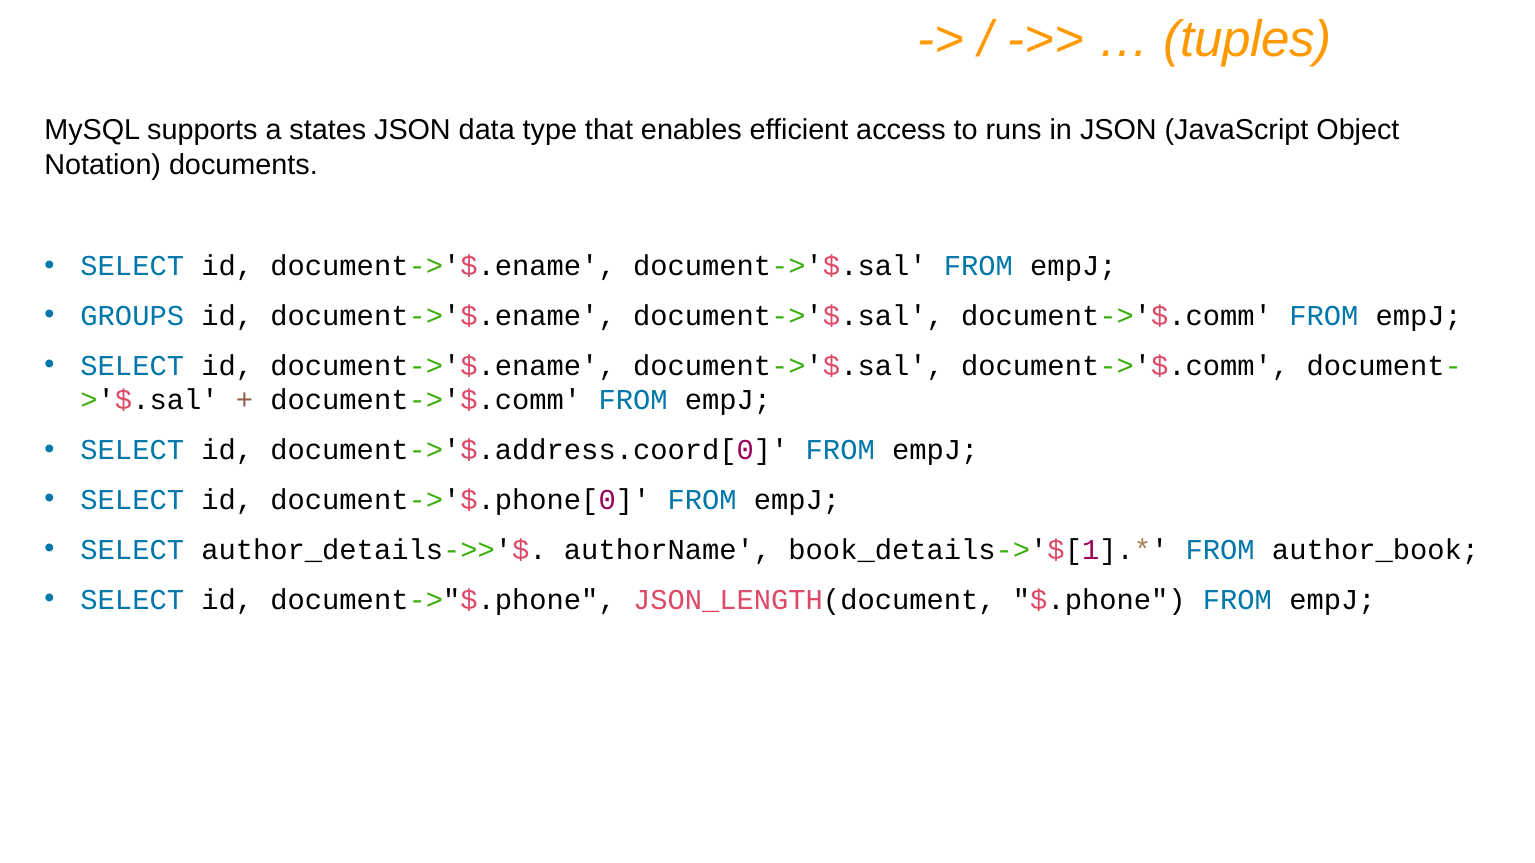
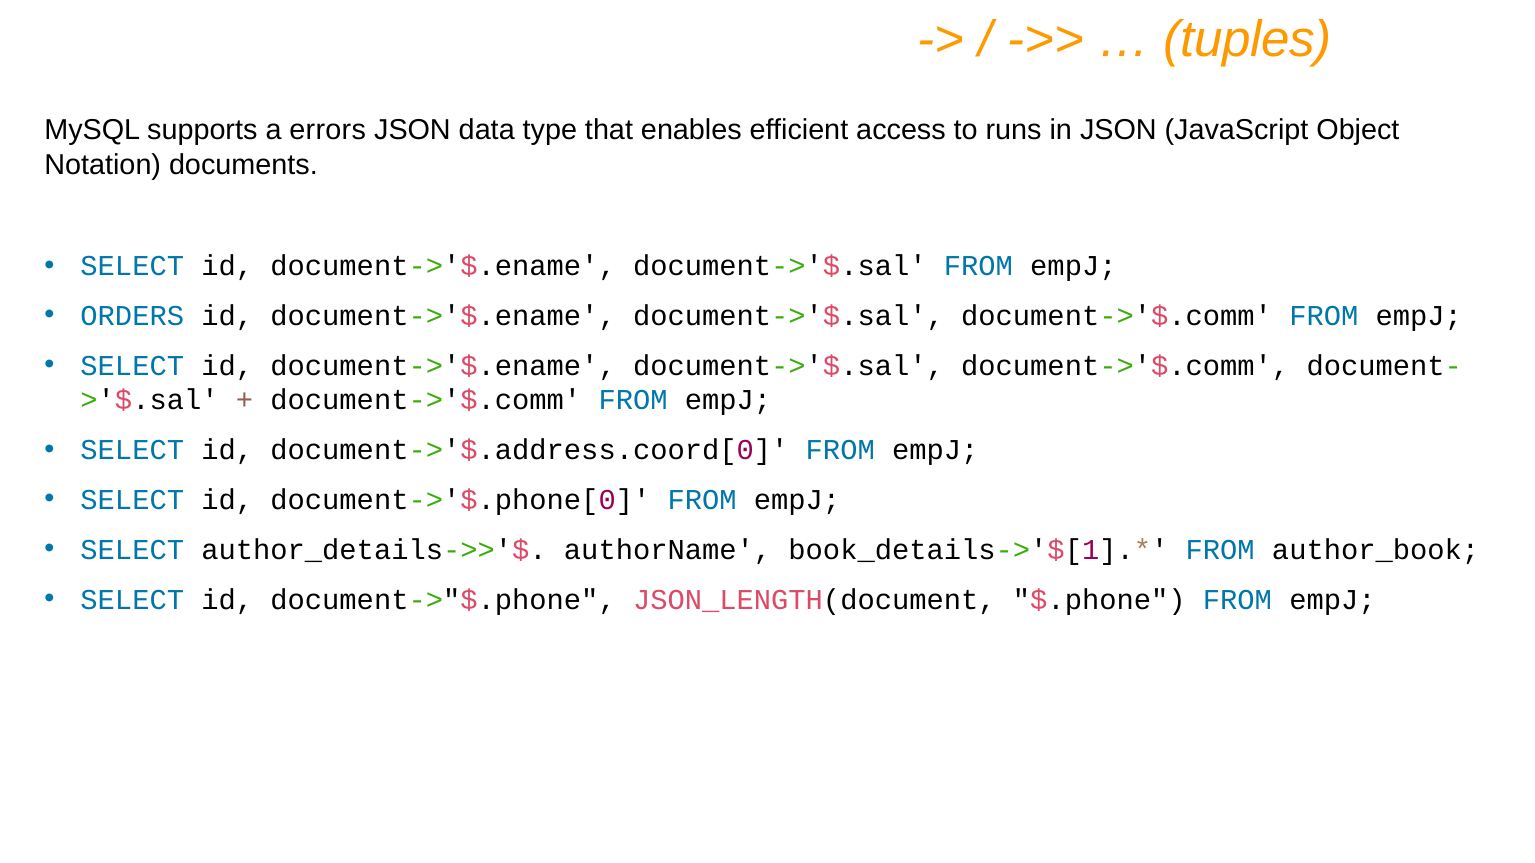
states: states -> errors (328, 130)
GROUPS: GROUPS -> ORDERS (132, 316)
